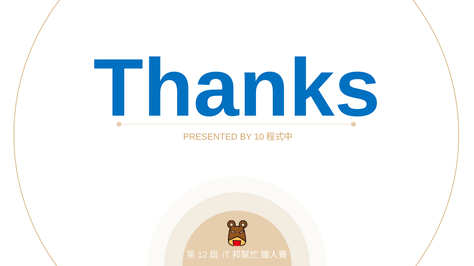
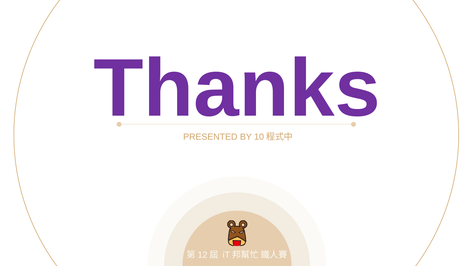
Thanks colour: blue -> purple (237, 89)
